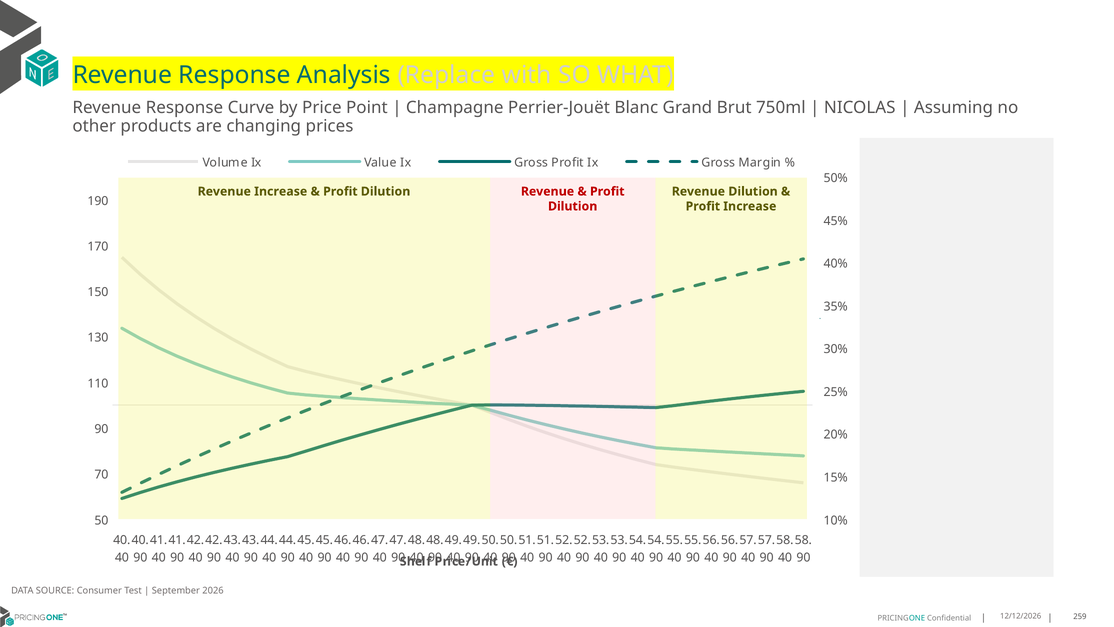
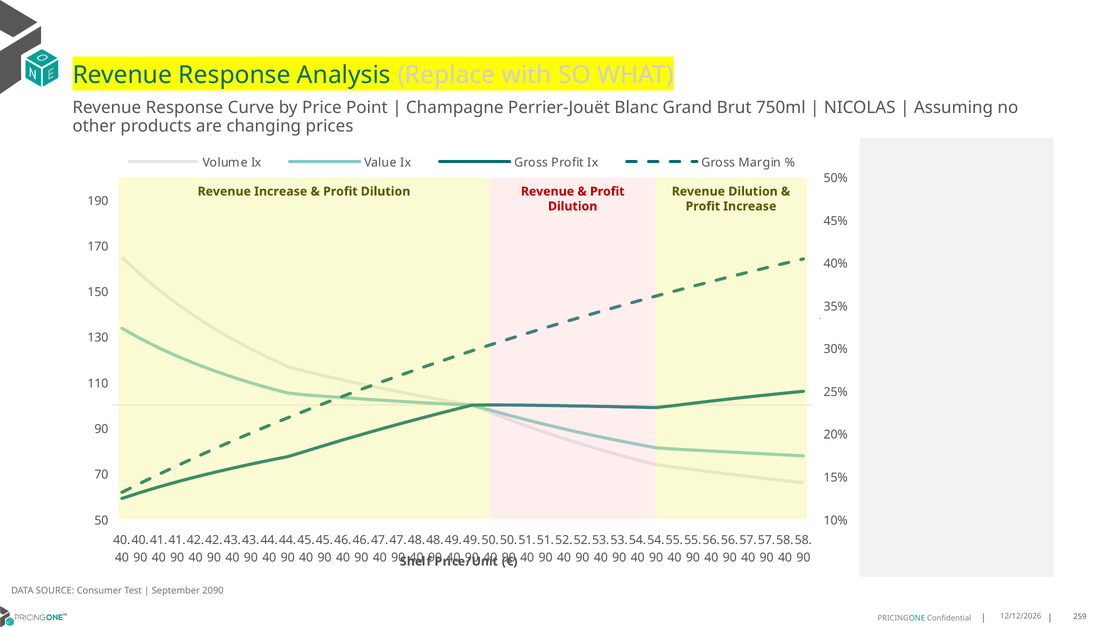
2026: 2026 -> 2090 (213, 590)
